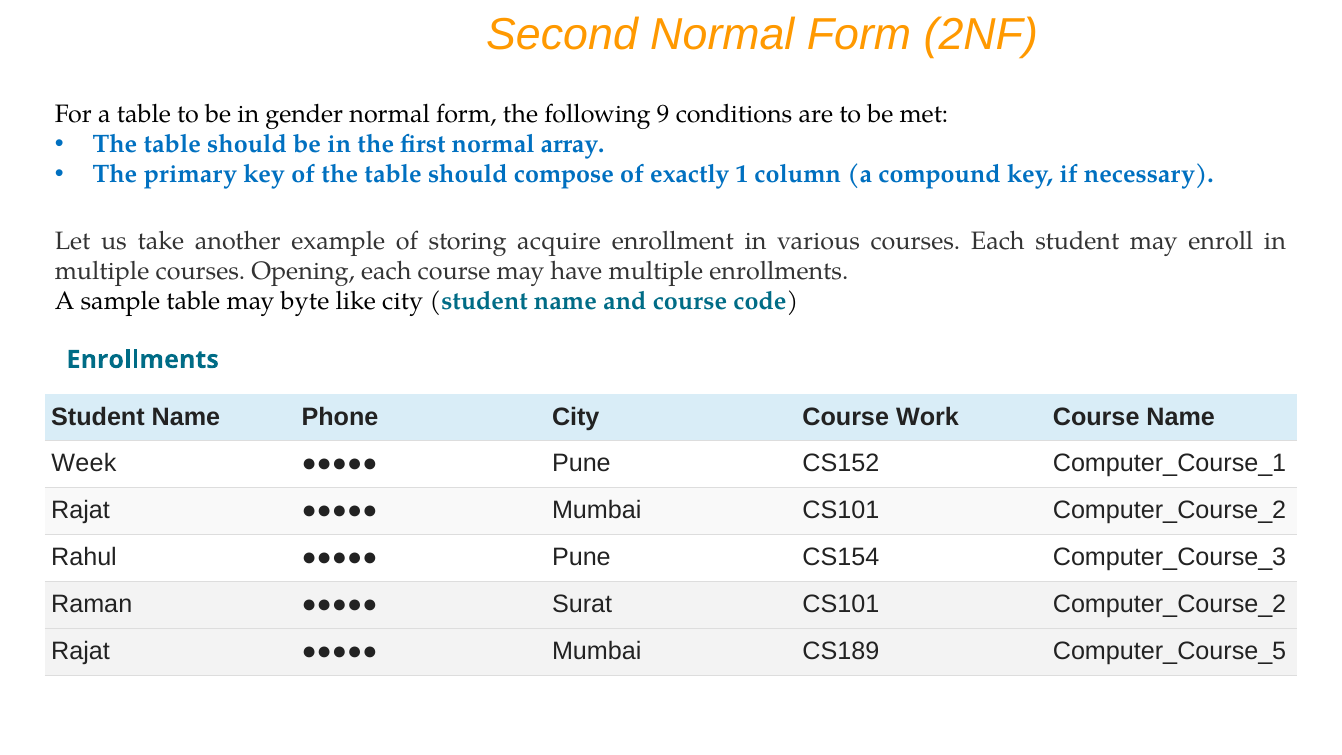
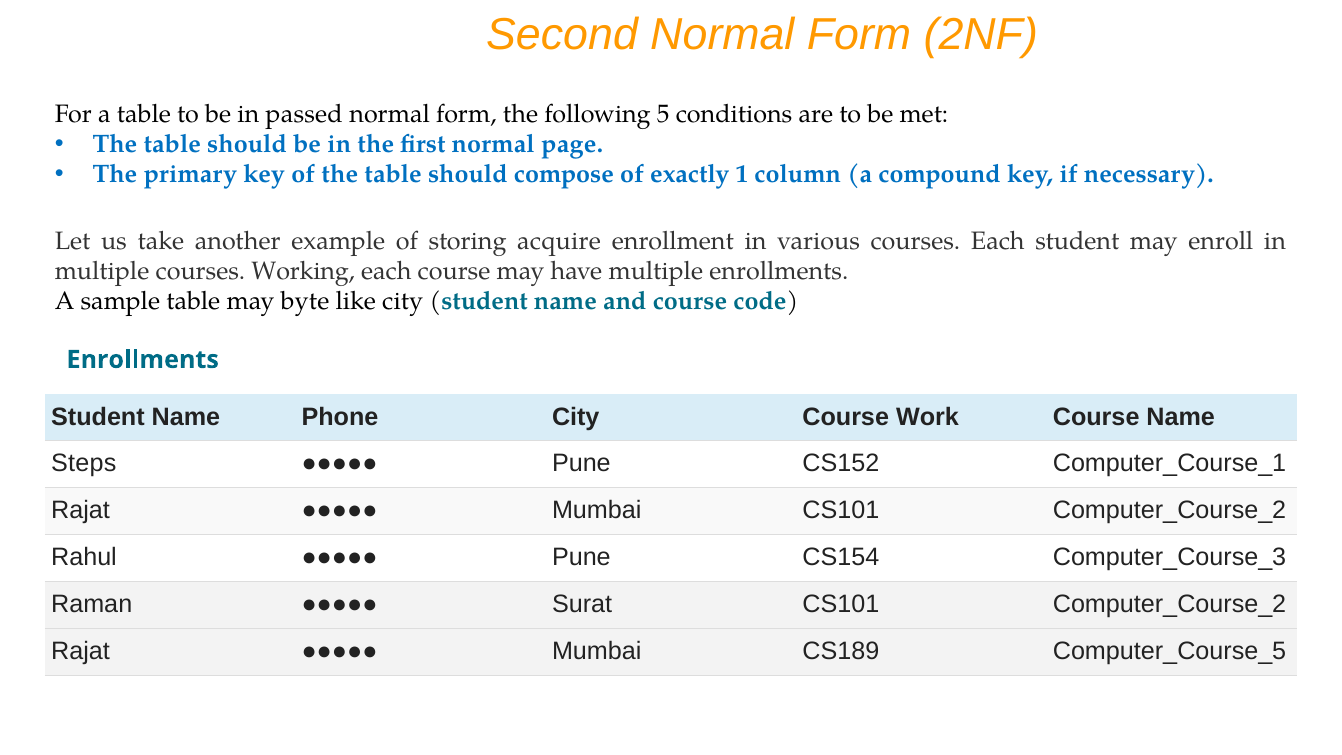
gender: gender -> passed (304, 114)
9: 9 -> 5 (663, 114)
array: array -> page (572, 144)
Opening: Opening -> Working (303, 271)
Week: Week -> Steps (84, 464)
